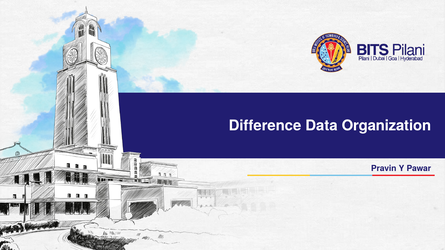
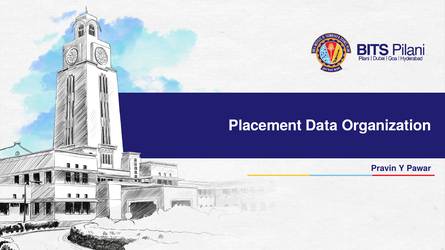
Difference: Difference -> Placement (265, 126)
